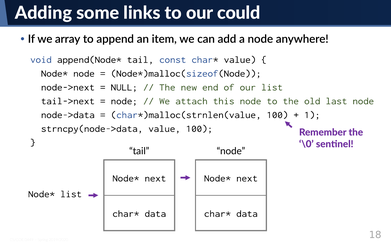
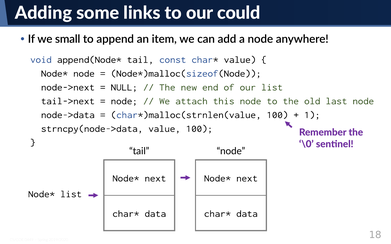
array: array -> small (68, 39)
